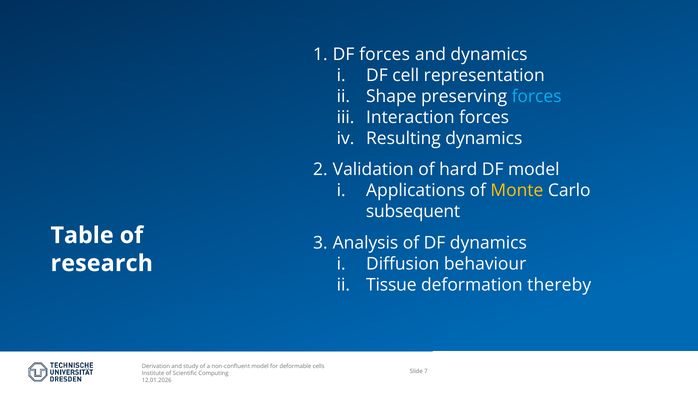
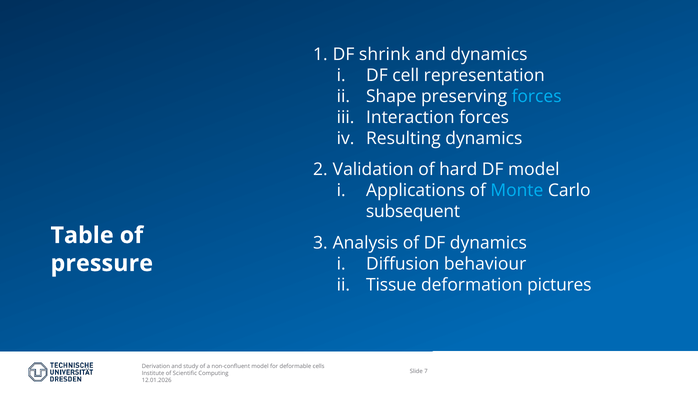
DF forces: forces -> shrink (385, 54)
Monte colour: yellow -> light blue (517, 190)
research: research -> pressure (102, 263)
thereby: thereby -> pictures (559, 285)
